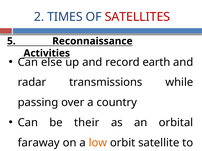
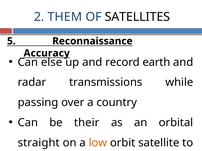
TIMES: TIMES -> THEM (65, 17)
SATELLITES colour: red -> black (137, 17)
Activities: Activities -> Accuracy (47, 53)
faraway: faraway -> straight (39, 143)
